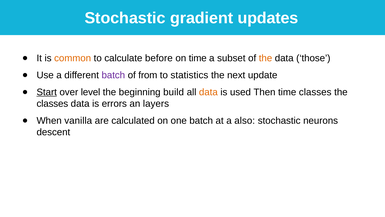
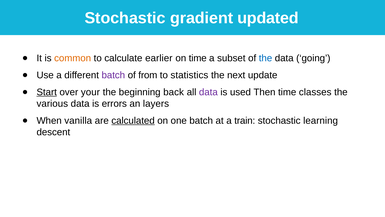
updates: updates -> updated (268, 18)
before: before -> earlier (159, 58)
the colour: orange -> blue (266, 58)
those: those -> going (313, 58)
level: level -> your (90, 92)
build: build -> back (174, 92)
data colour: orange -> purple (208, 92)
classes: classes -> various (52, 104)
calculated underline: none -> present (133, 120)
also: also -> train (245, 120)
neurons: neurons -> learning (321, 120)
